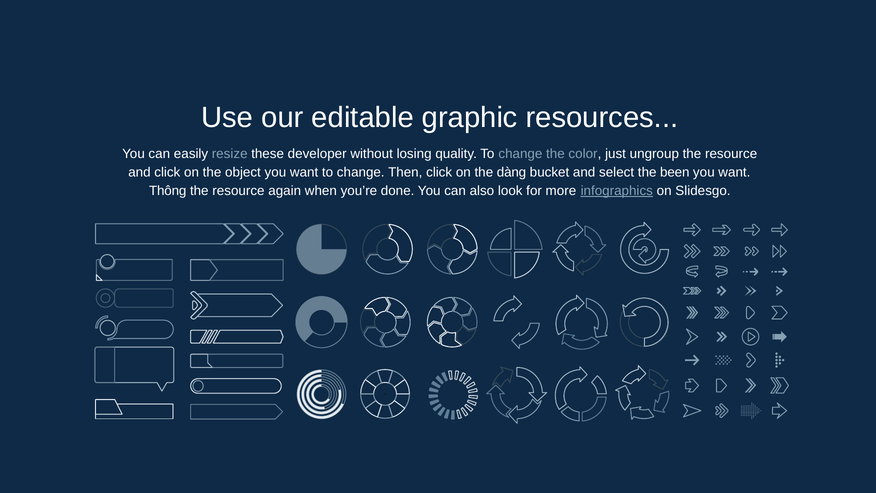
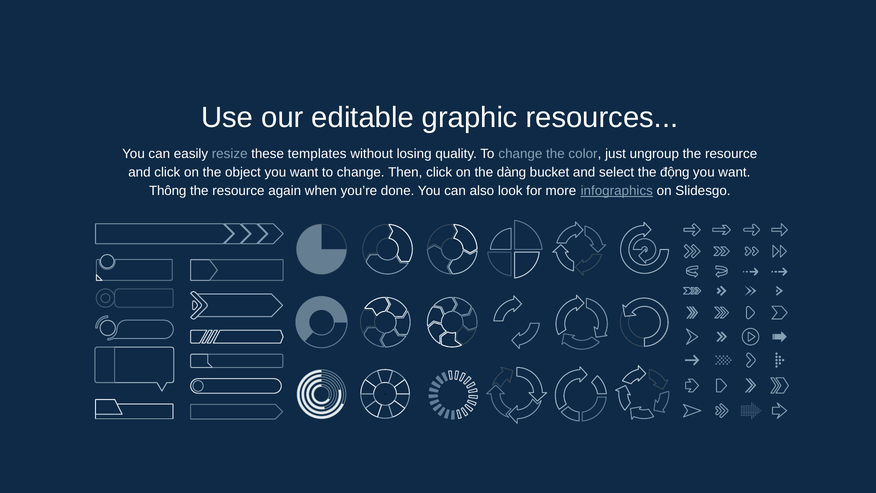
developer: developer -> templates (317, 154)
been: been -> động (675, 172)
